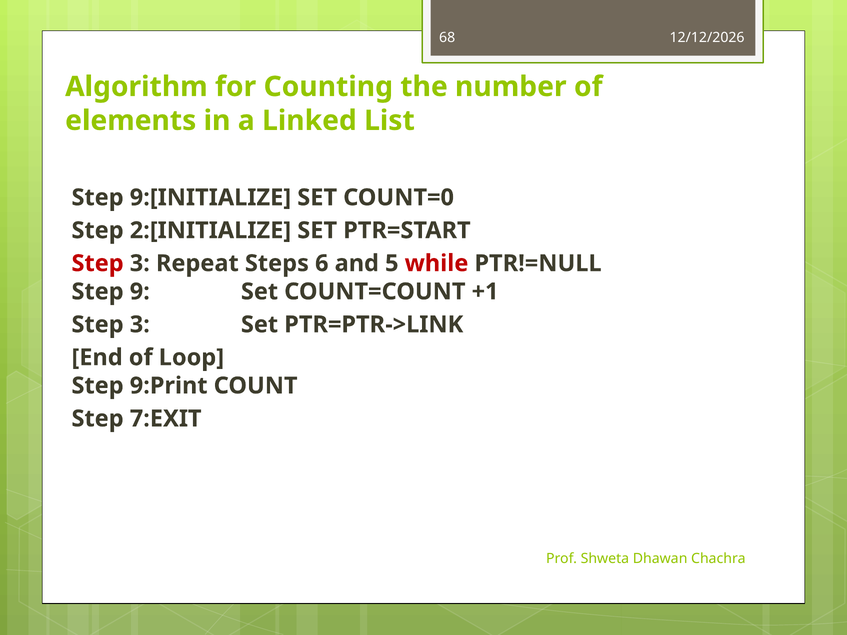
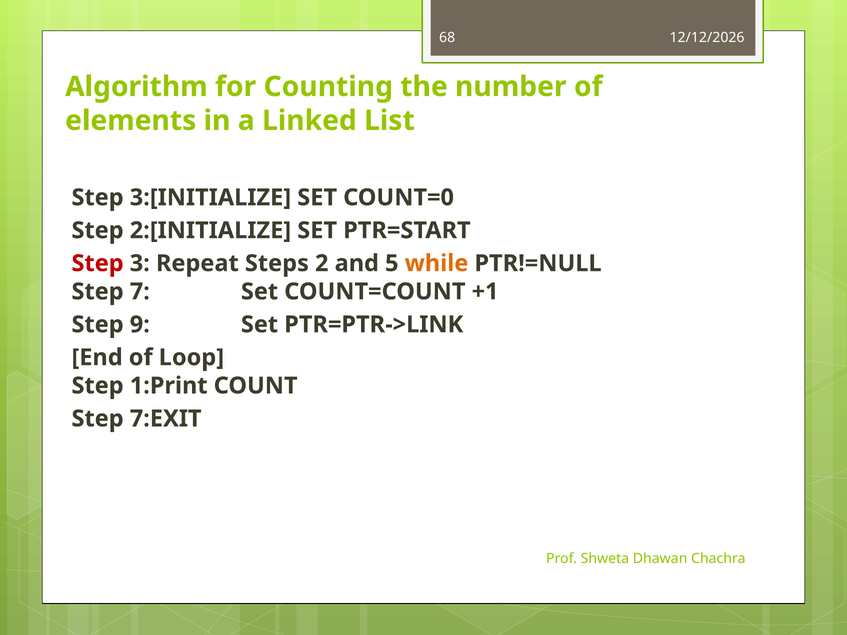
9:[INITIALIZE: 9:[INITIALIZE -> 3:[INITIALIZE (210, 198)
6: 6 -> 2 (322, 263)
while colour: red -> orange (437, 263)
9: 9 -> 7 (140, 292)
3: 3 -> 9 (140, 325)
9:Print: 9:Print -> 1:Print (169, 386)
